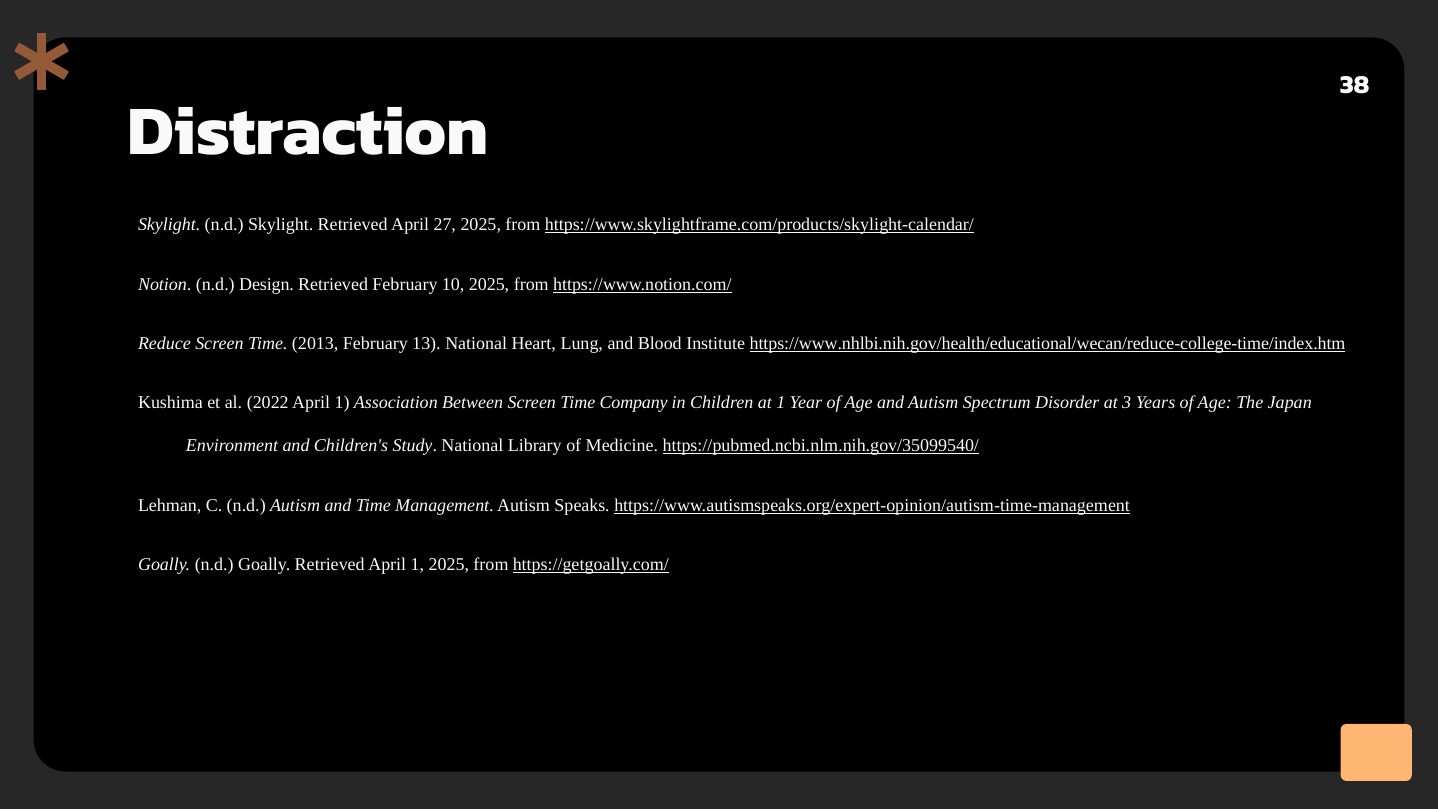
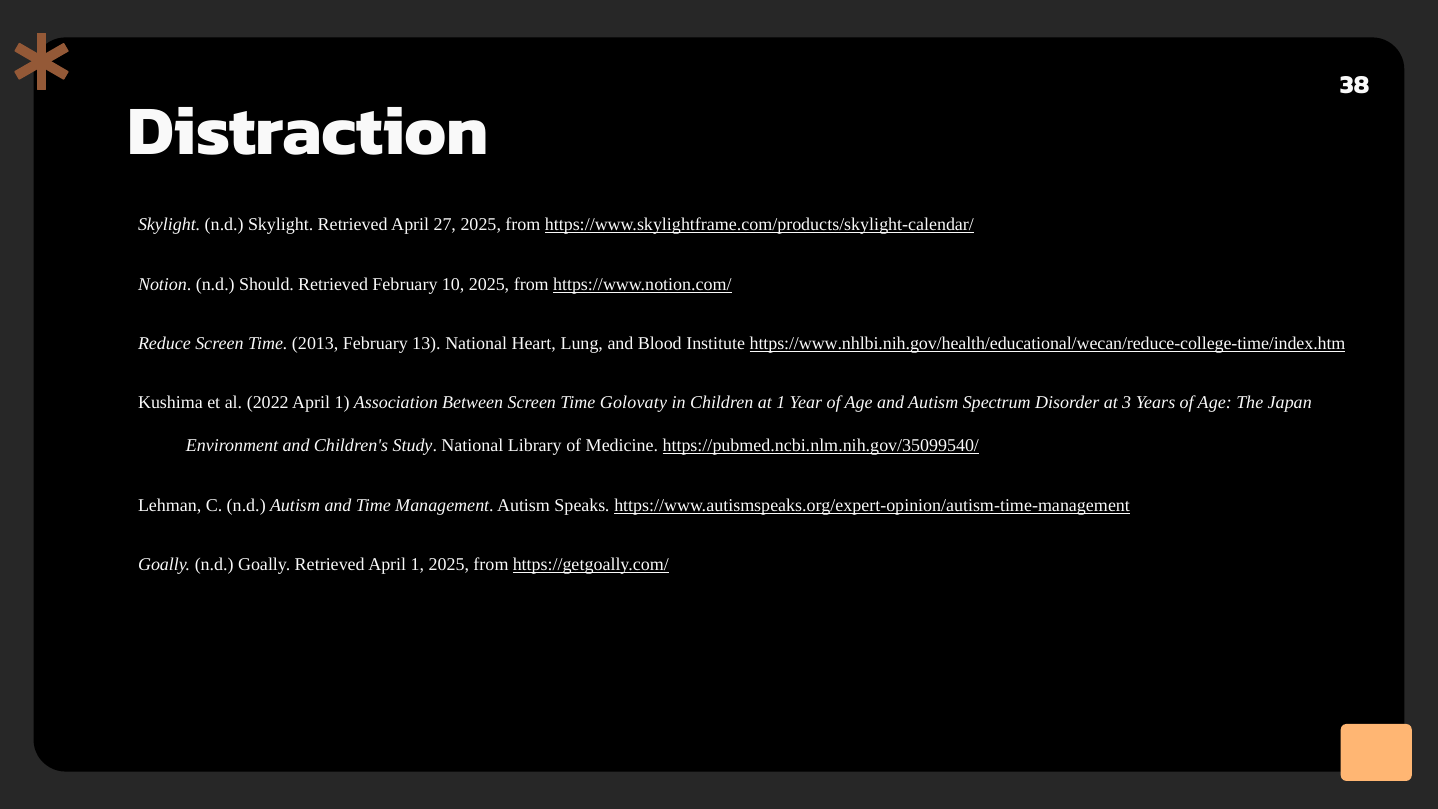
Design: Design -> Should (267, 284)
Company: Company -> Golovaty (633, 403)
